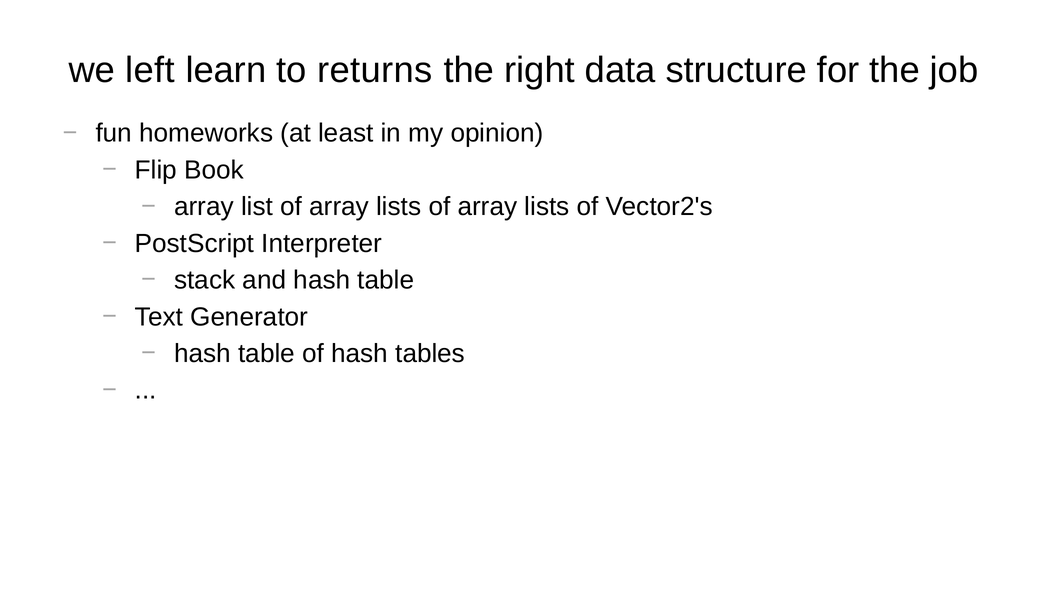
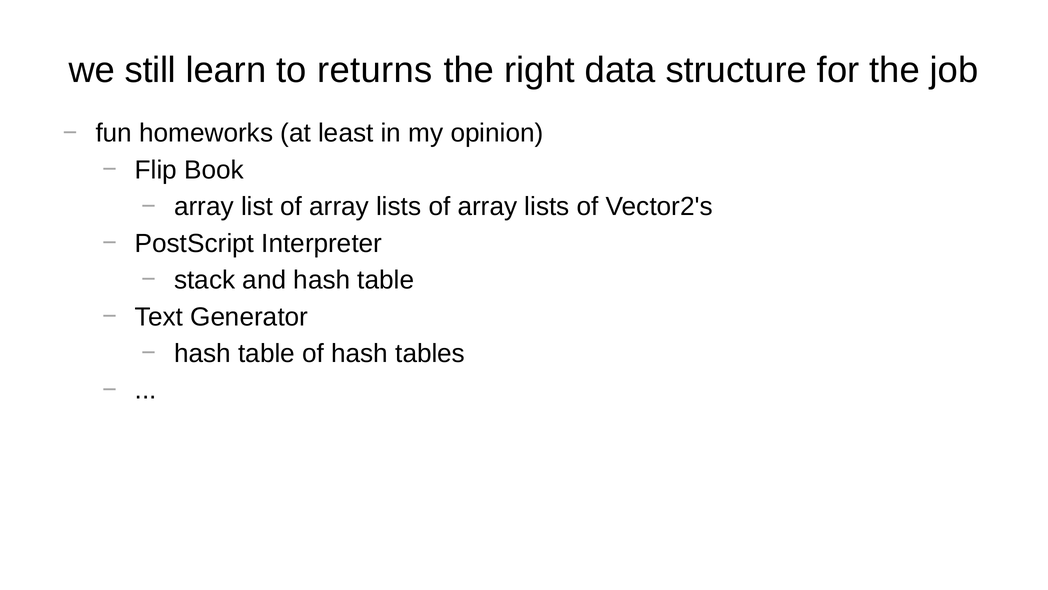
left: left -> still (150, 70)
